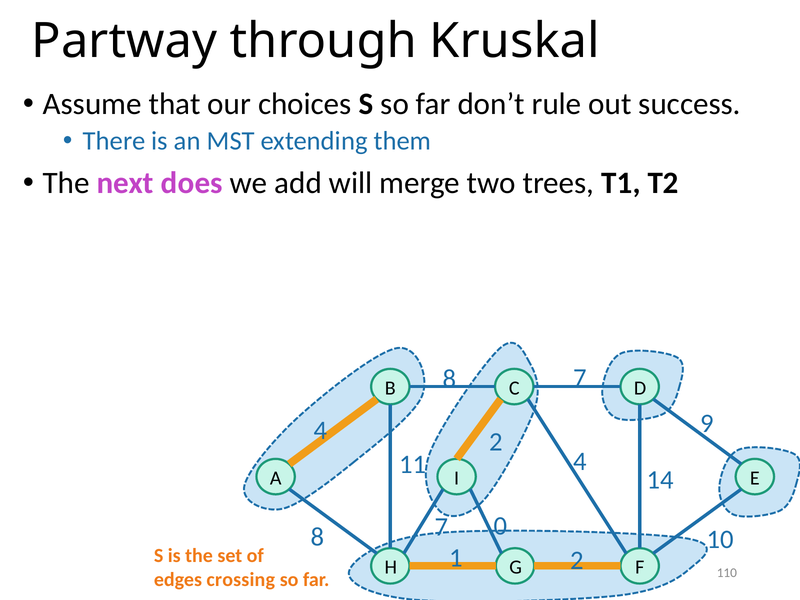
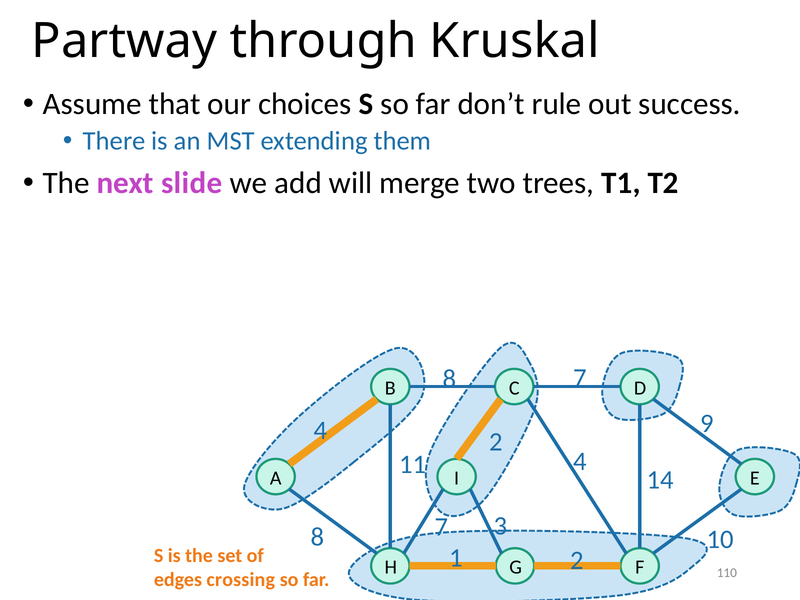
does: does -> slide (192, 183)
0: 0 -> 3 (500, 526)
